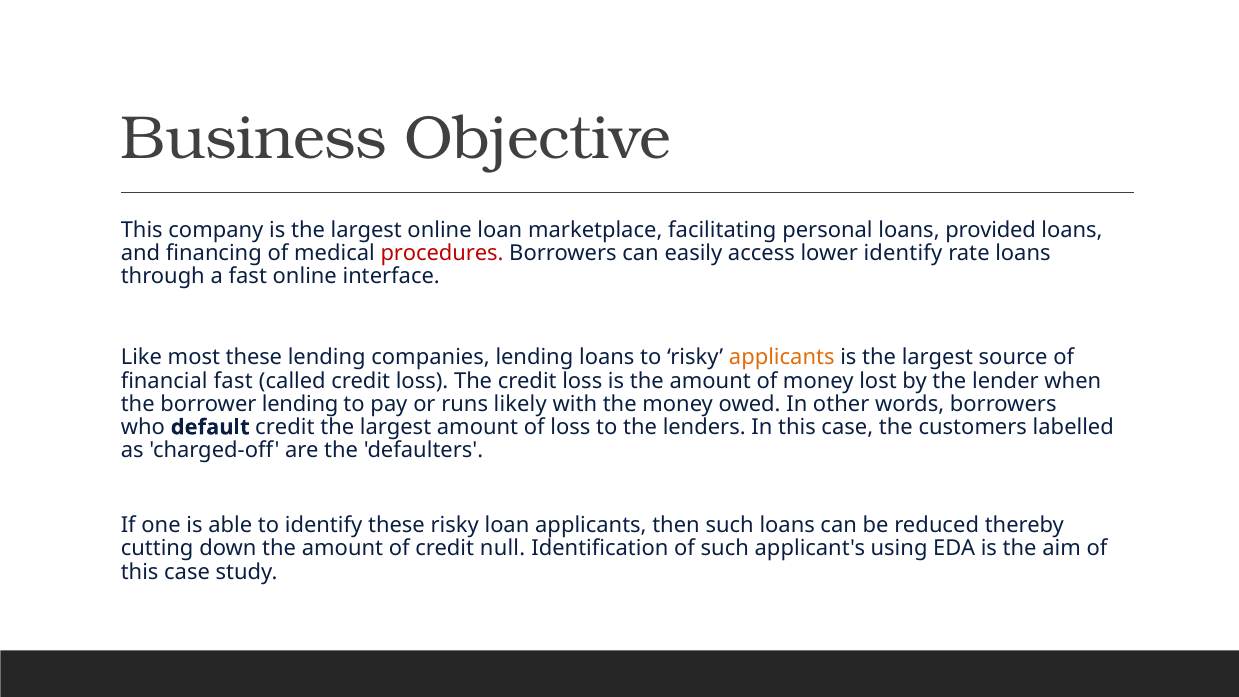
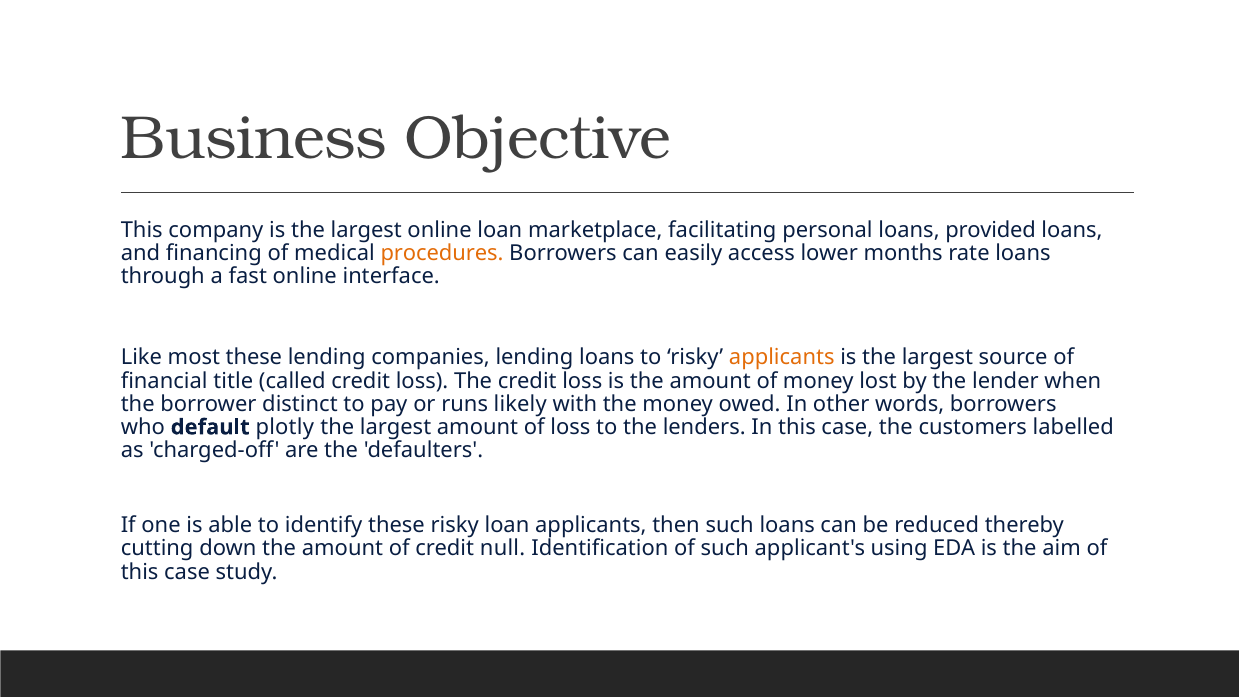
procedures colour: red -> orange (442, 254)
lower identify: identify -> months (903, 254)
financial fast: fast -> title (233, 381)
borrower lending: lending -> distinct (300, 404)
default credit: credit -> plotly (285, 427)
